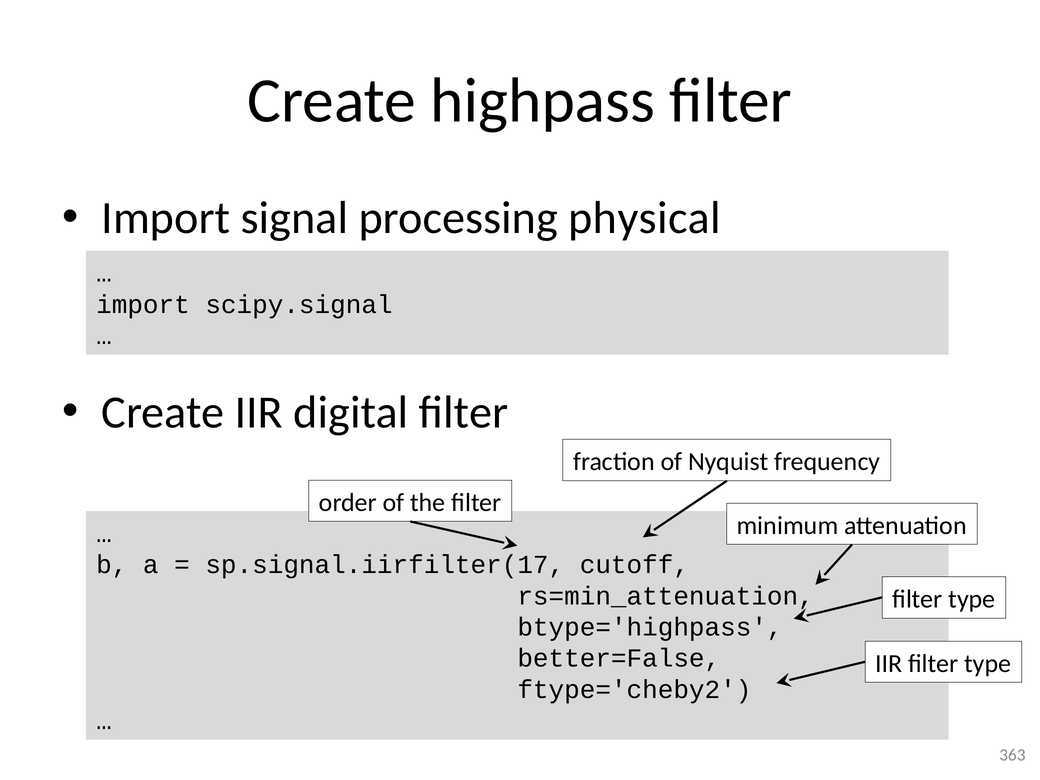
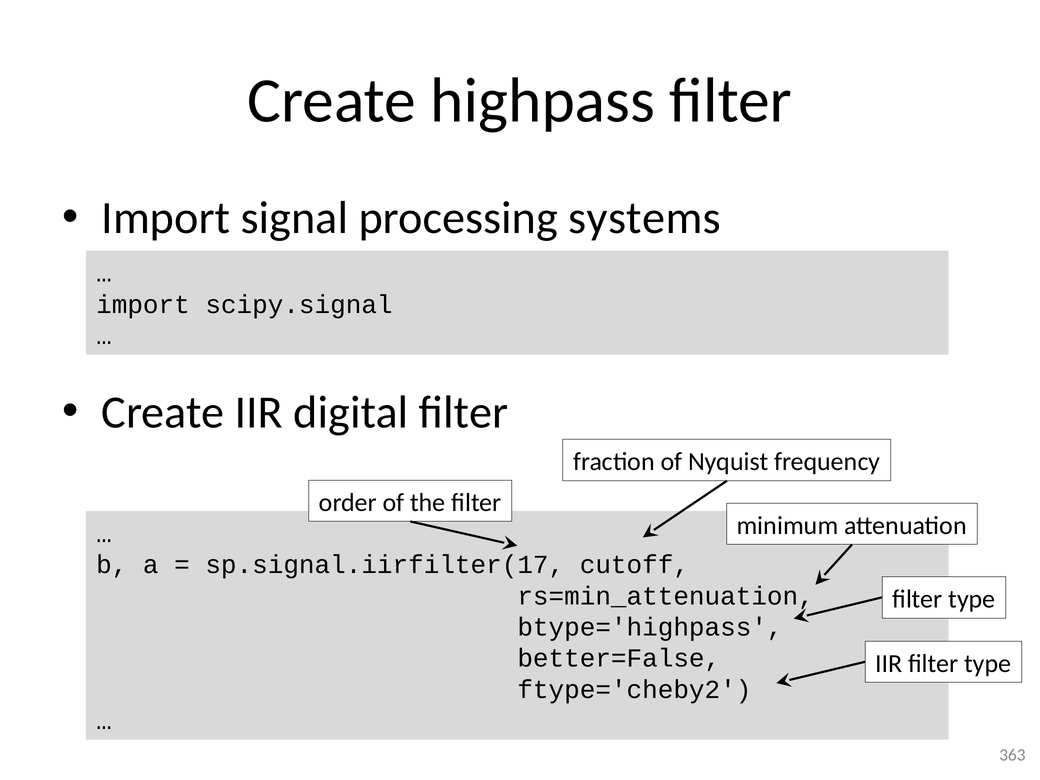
physical: physical -> systems (645, 218)
